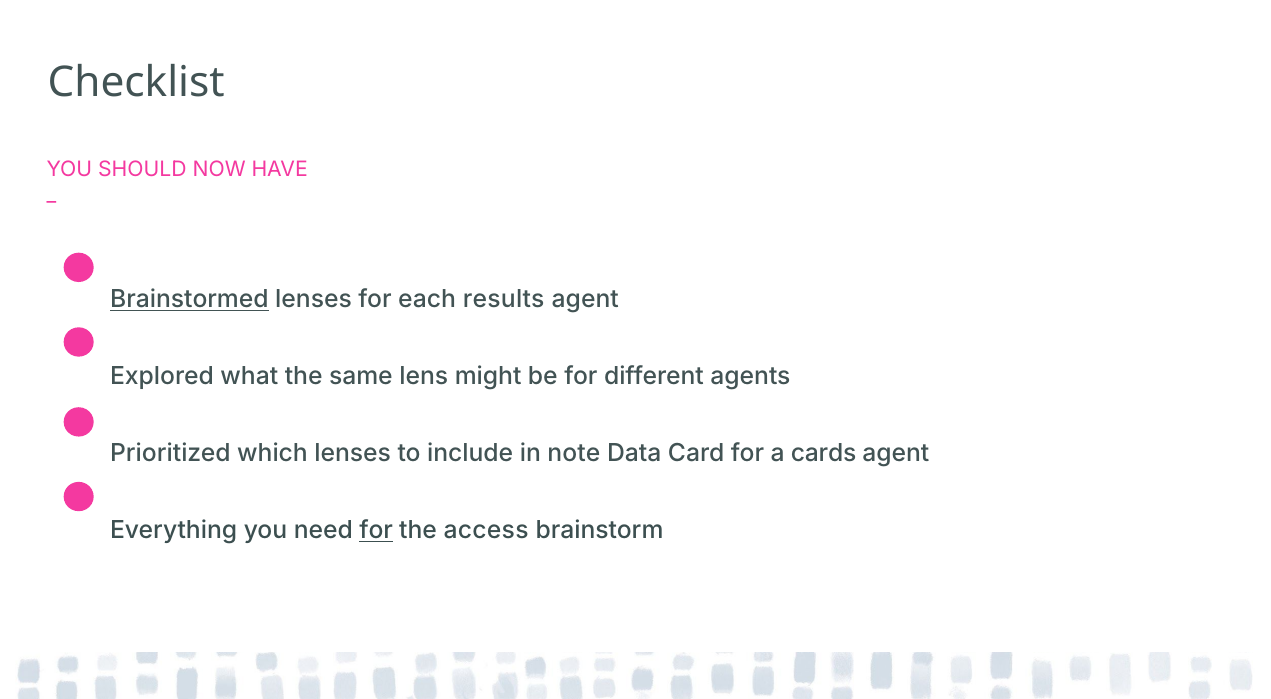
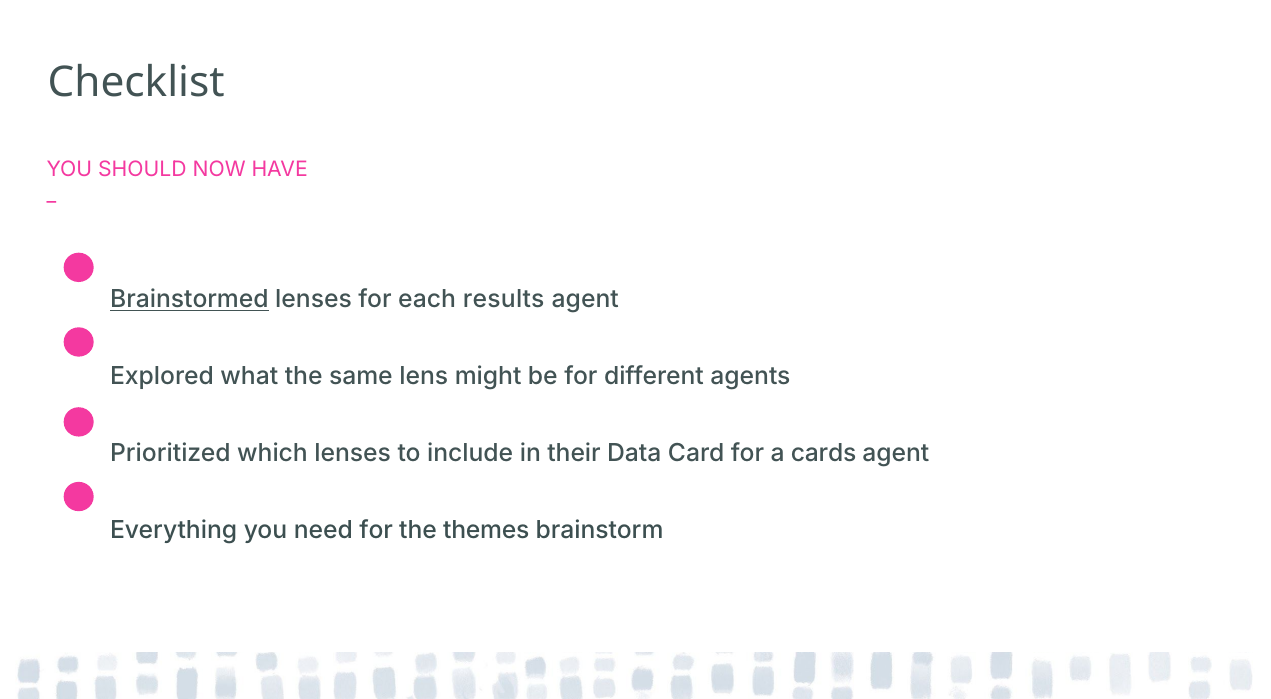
note: note -> their (574, 454)
for underline: present -> none (376, 531)
access: access -> themes (486, 531)
